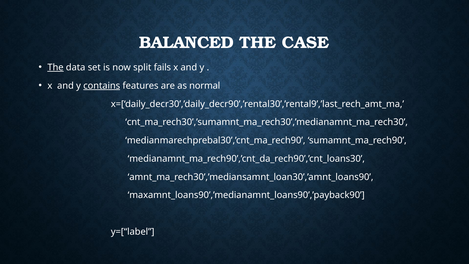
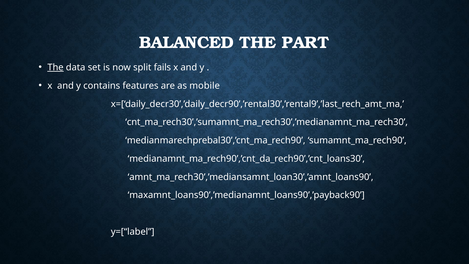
CASE: CASE -> PART (305, 43)
contains underline: present -> none (102, 86)
normal: normal -> mobile (205, 86)
